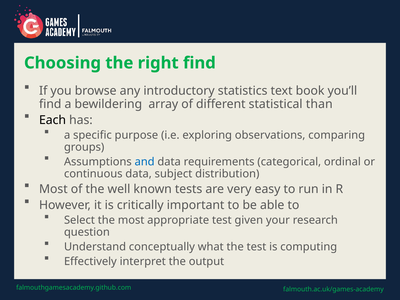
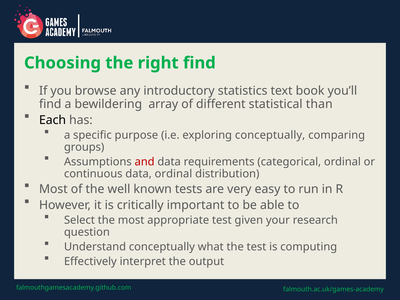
exploring observations: observations -> conceptually (270, 135)
and colour: blue -> red (145, 162)
data subject: subject -> ordinal (173, 174)
